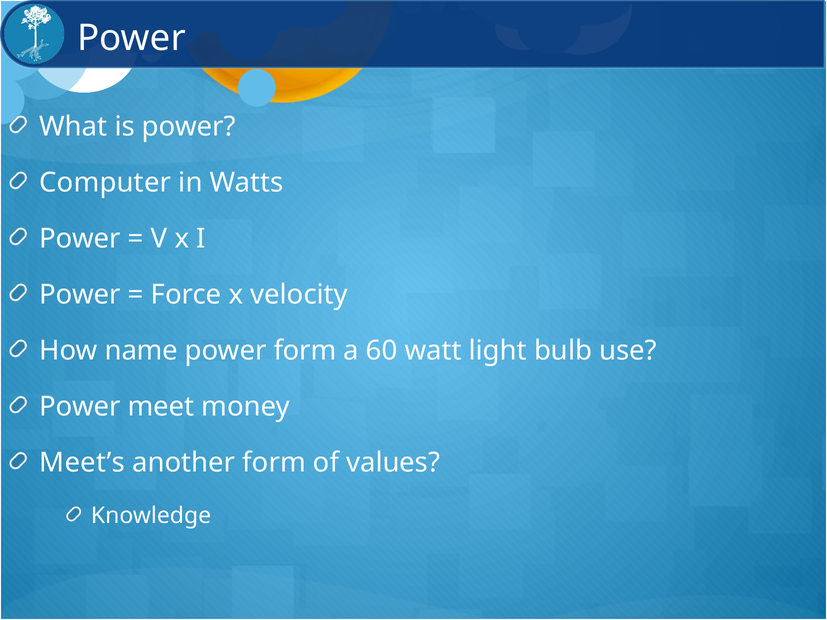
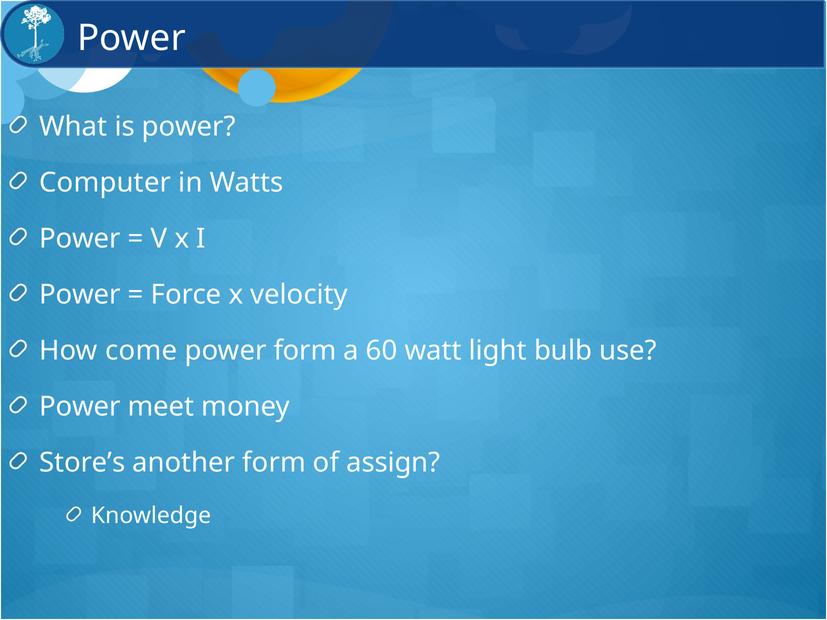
name: name -> come (141, 351)
Meet’s: Meet’s -> Store’s (82, 463)
values: values -> assign (393, 463)
